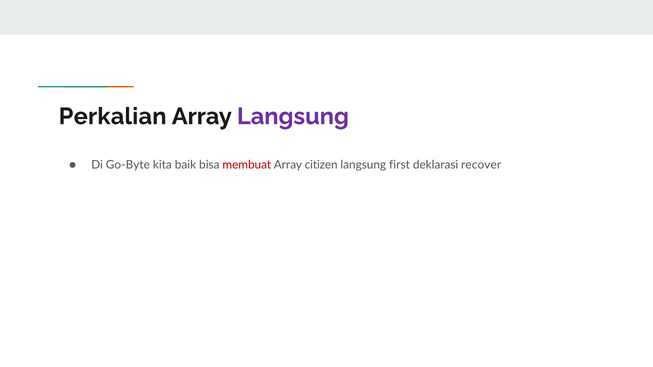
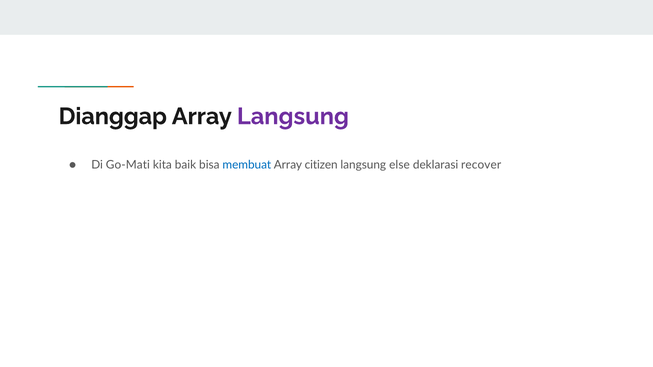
Perkalian: Perkalian -> Dianggap (113, 116)
Go-Byte: Go-Byte -> Go-Mati (128, 165)
membuat colour: red -> blue (247, 165)
first: first -> else (399, 165)
